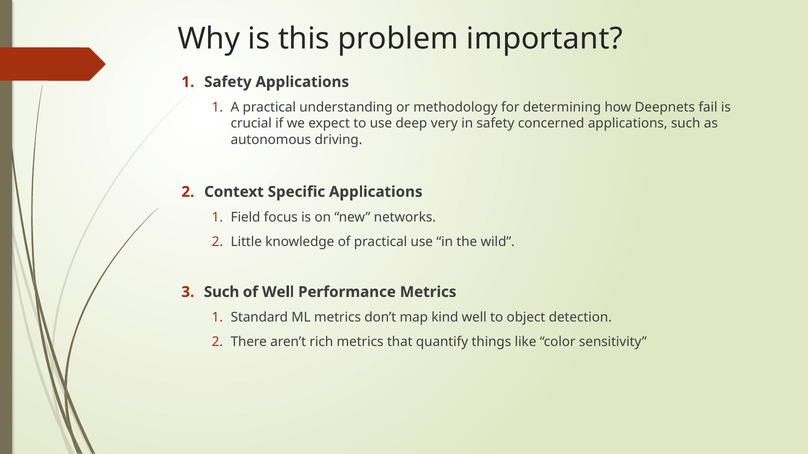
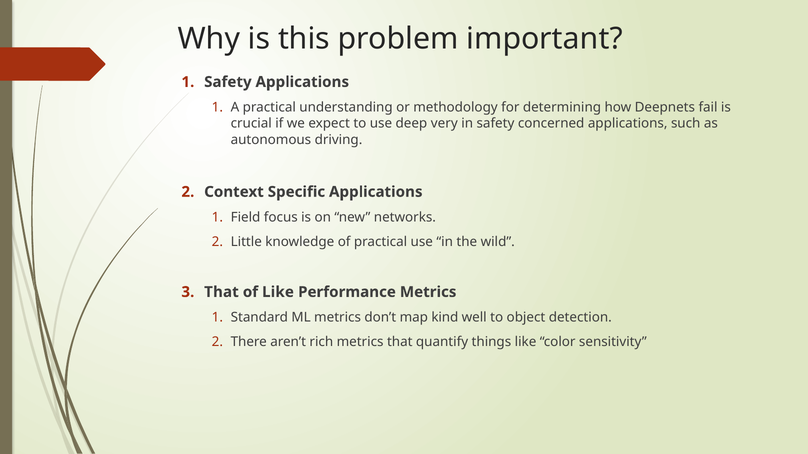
Such: Such -> That (221, 292)
of Well: Well -> Like (278, 292)
